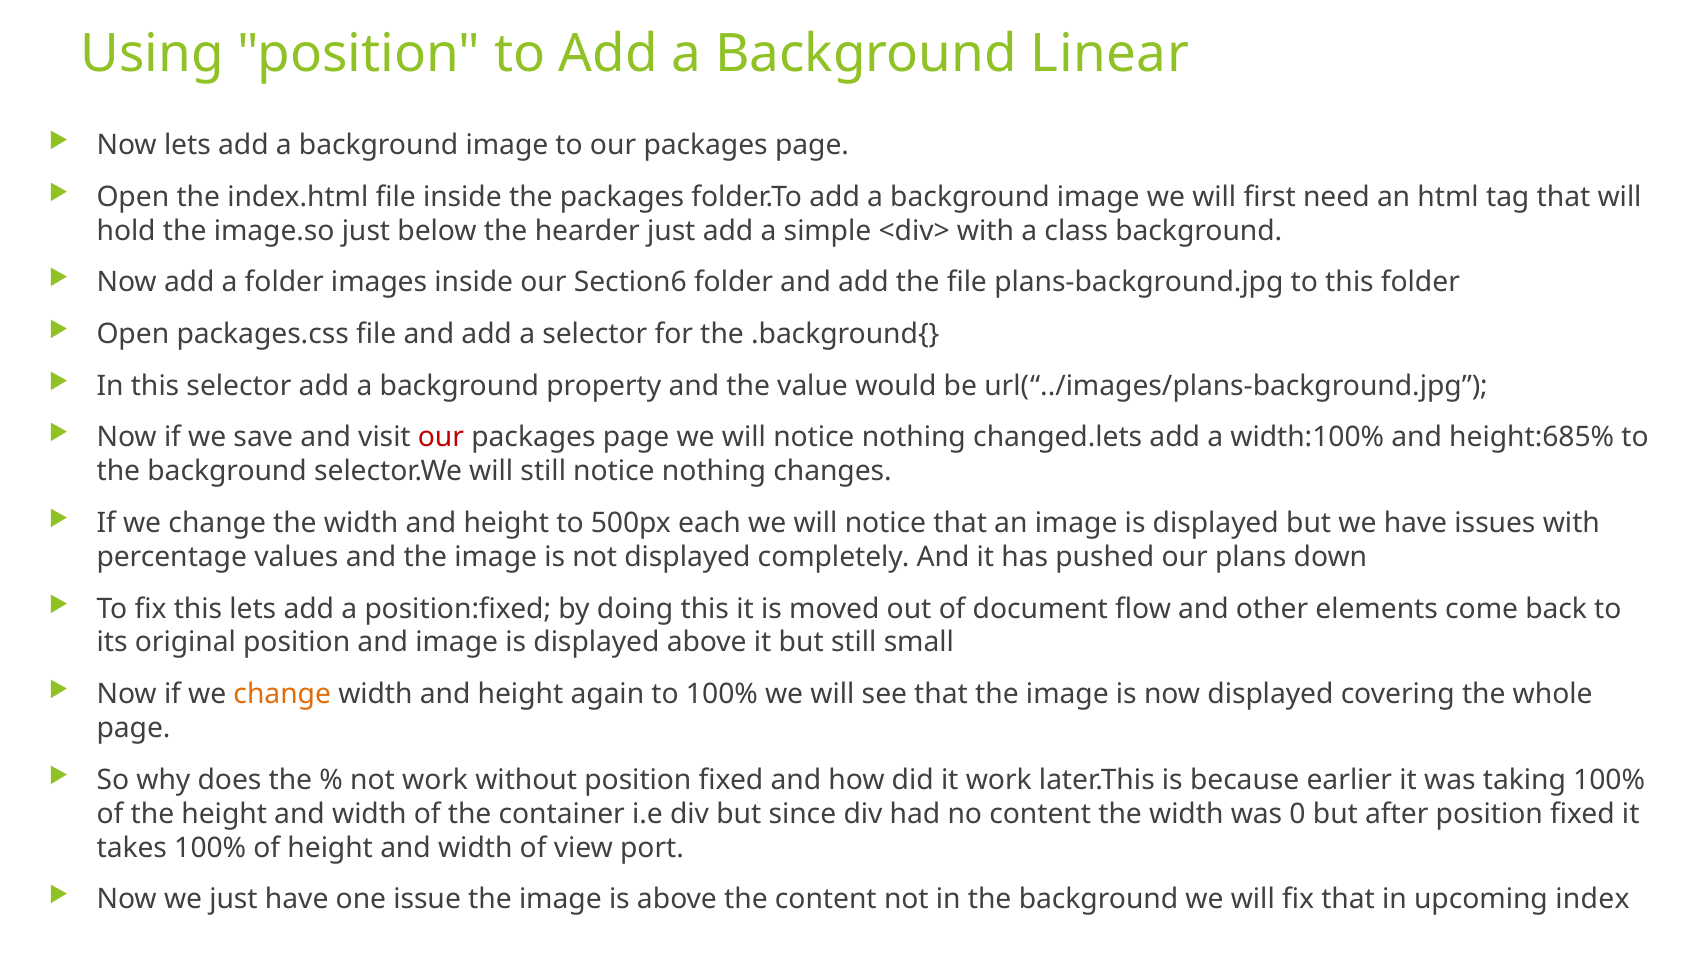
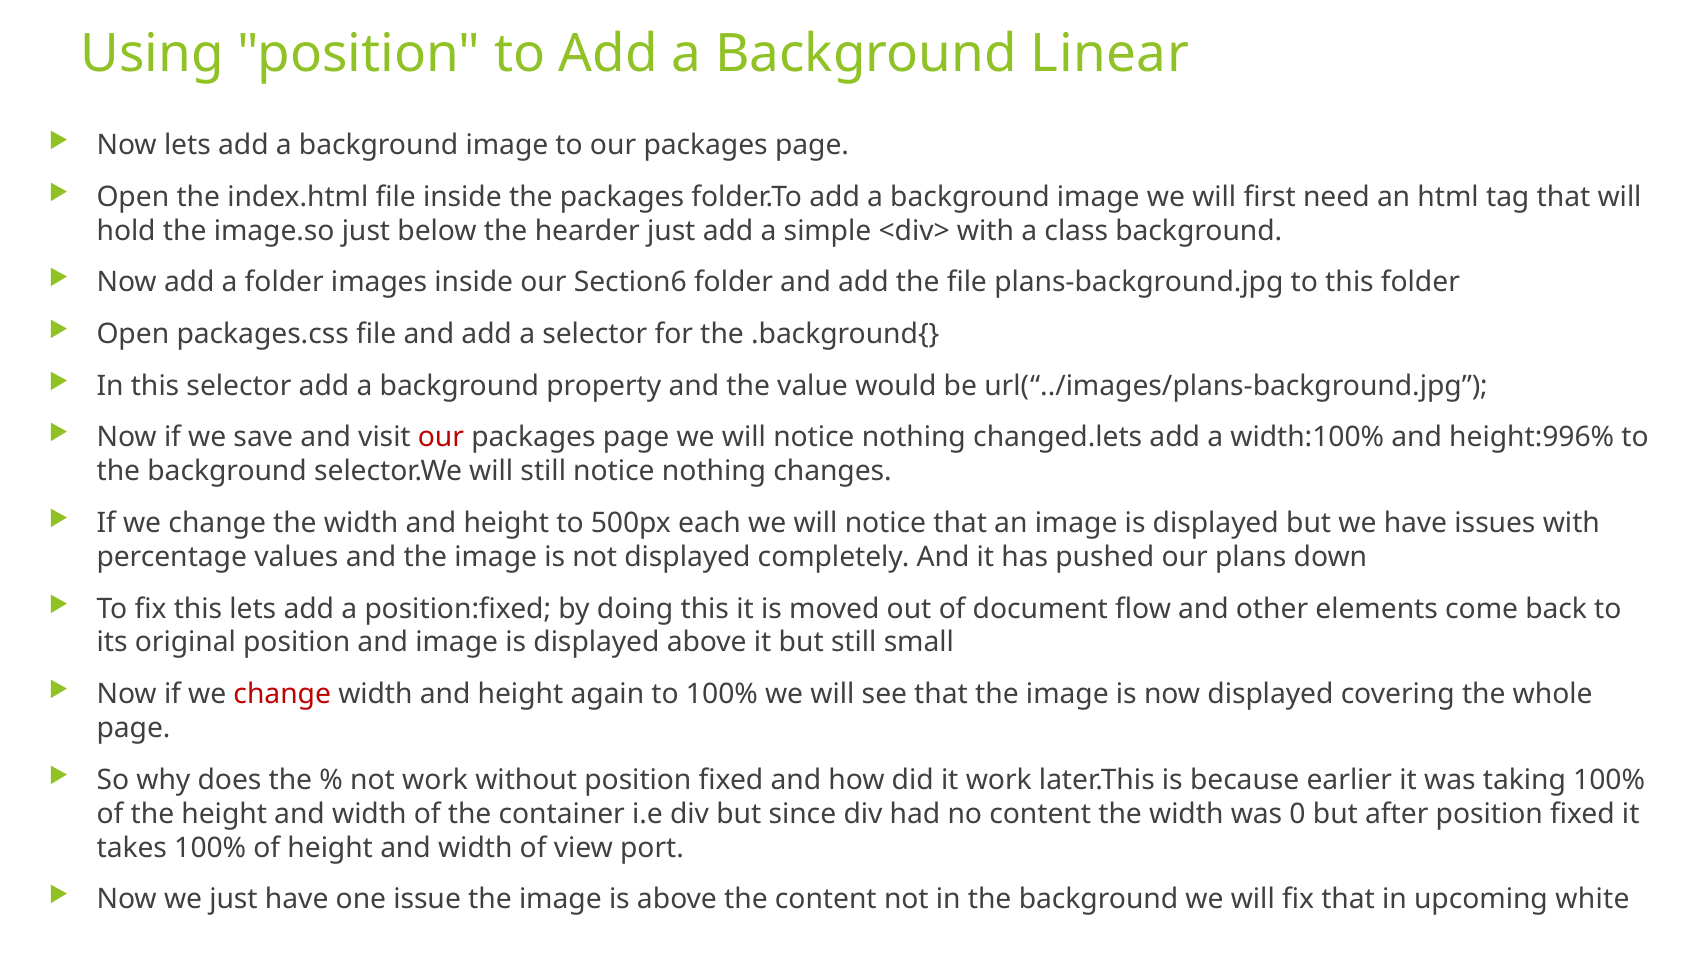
height:685%: height:685% -> height:996% (1532, 437)
change colour: orange -> red (282, 694)
index: index -> white (1592, 899)
